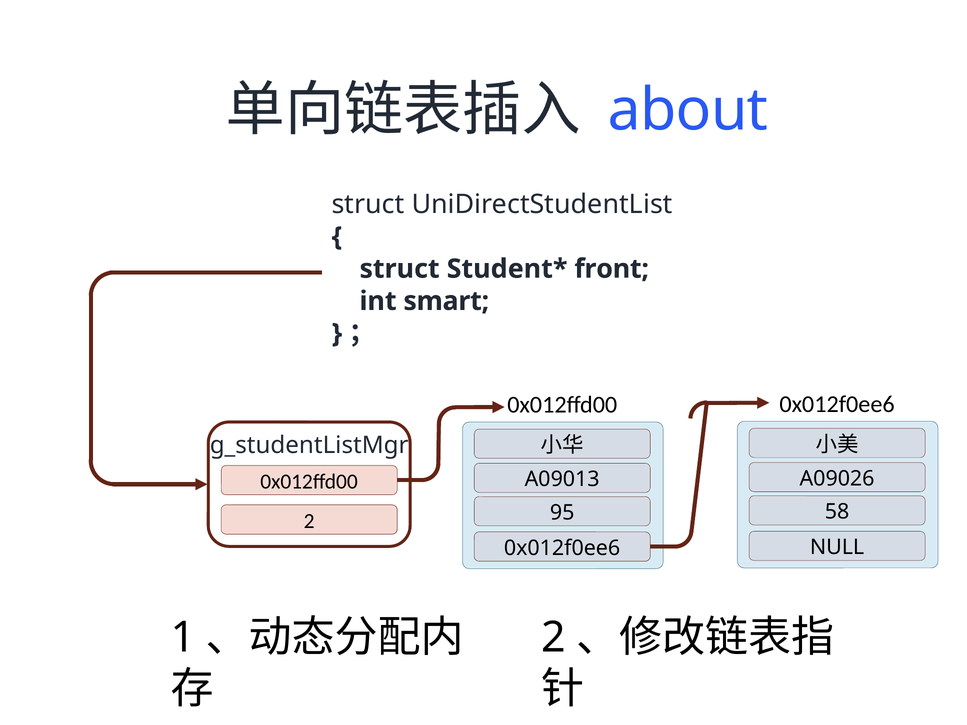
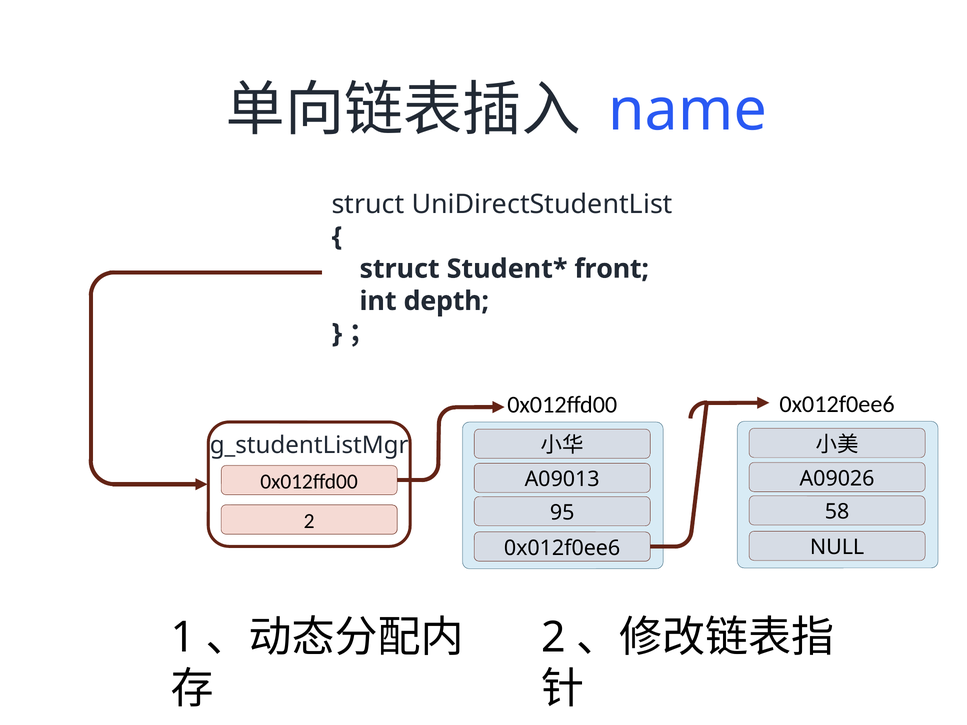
about: about -> name (688, 110)
smart: smart -> depth (446, 301)
